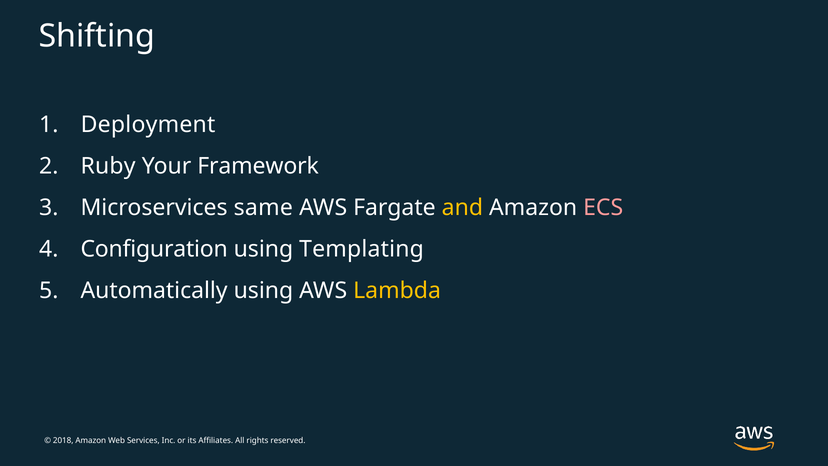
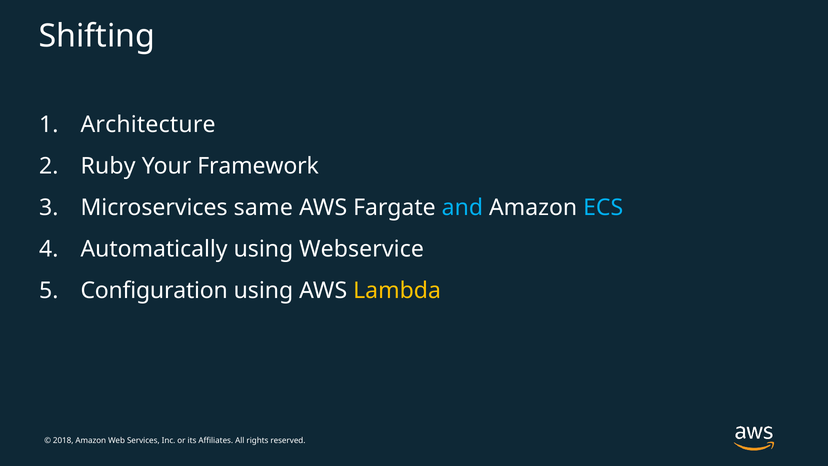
Deployment: Deployment -> Architecture (148, 125)
and colour: yellow -> light blue (462, 208)
ECS colour: pink -> light blue (603, 208)
Configuration: Configuration -> Automatically (154, 249)
Templating: Templating -> Webservice (362, 249)
Automatically: Automatically -> Configuration (154, 290)
